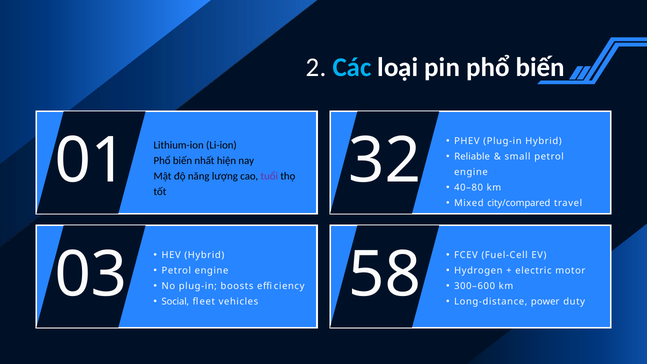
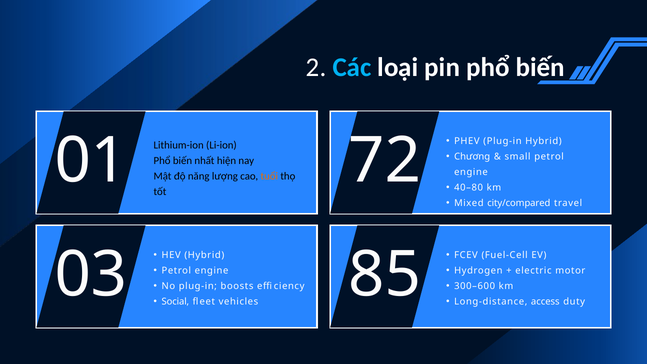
32: 32 -> 72 (385, 161)
Reliable: Reliable -> Chương (472, 157)
tuổi colour: purple -> orange (269, 176)
58: 58 -> 85 (385, 275)
power: power -> access (545, 302)
